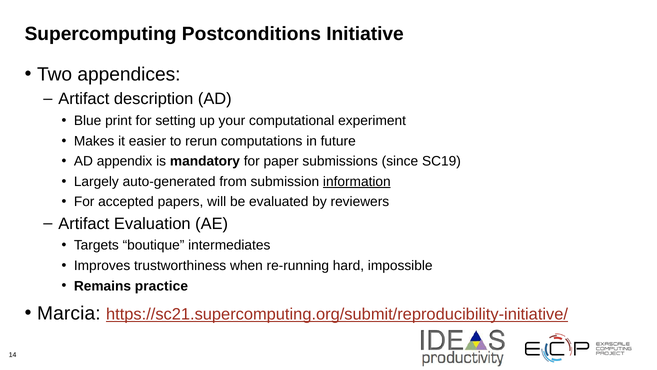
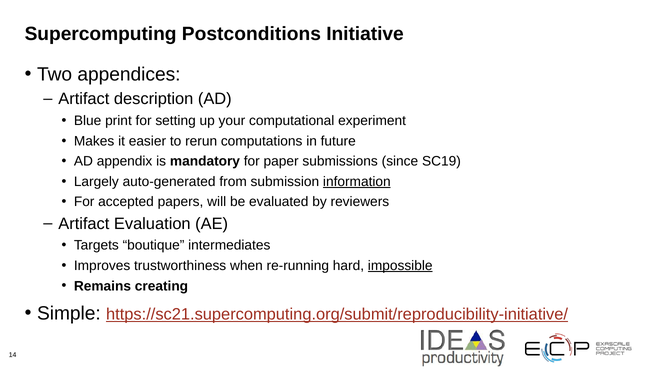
impossible underline: none -> present (400, 265)
practice: practice -> creating (161, 286)
Marcia: Marcia -> Simple (69, 313)
